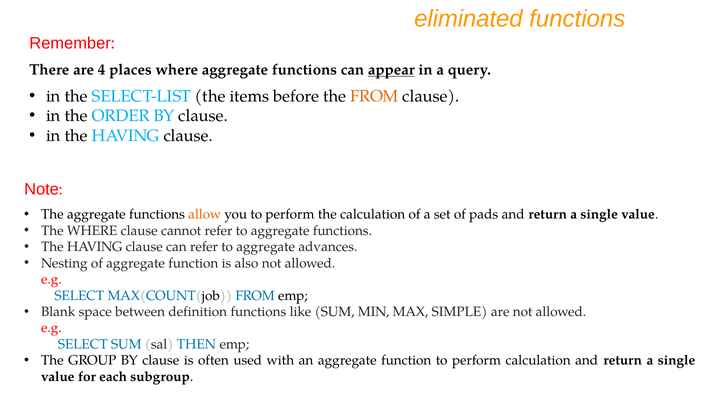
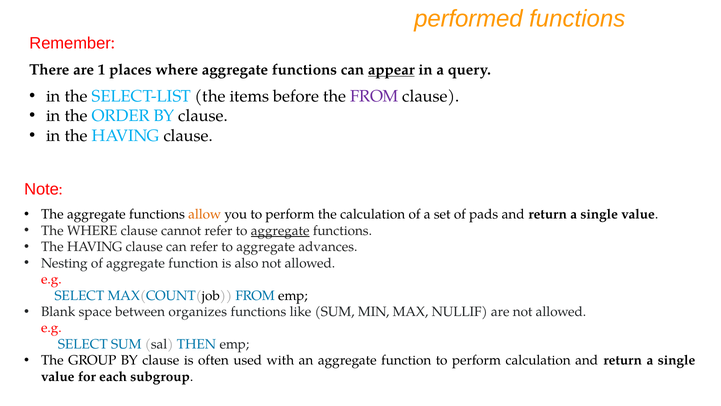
eliminated: eliminated -> performed (468, 19)
4: 4 -> 1 (102, 70)
FROM colour: orange -> purple (374, 96)
aggregate underline: none -> present (280, 230)
definition: definition -> organizes (198, 311)
SIMPLE: SIMPLE -> NULLIF (460, 311)
